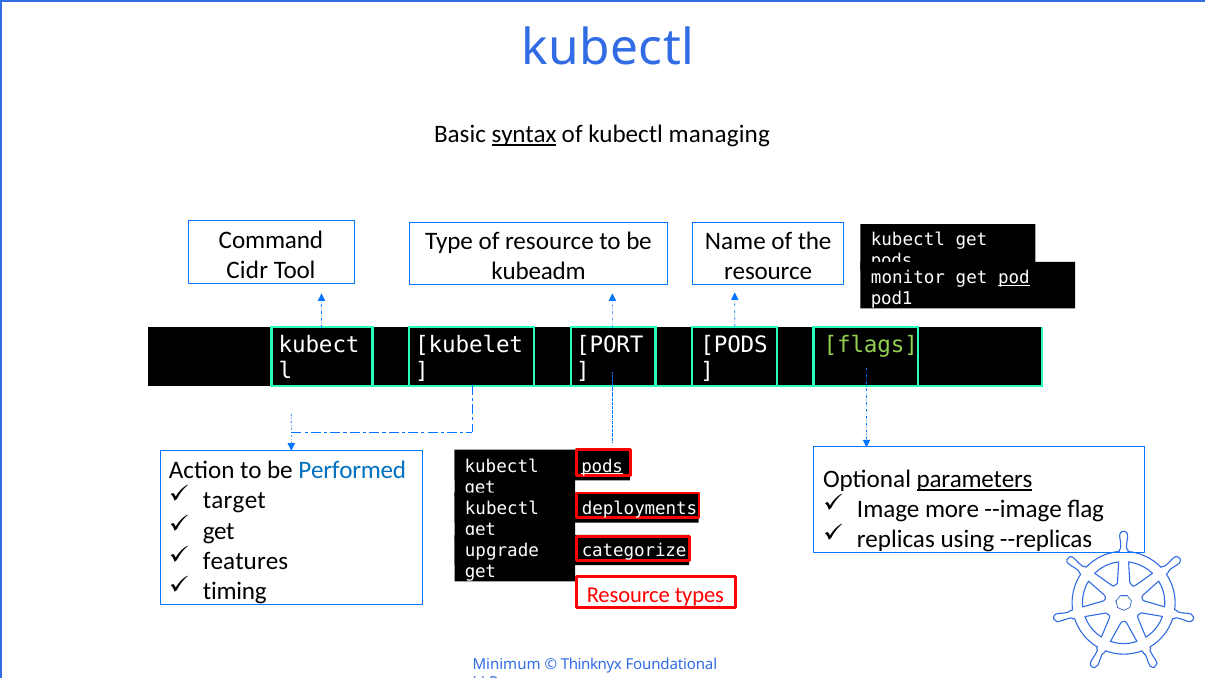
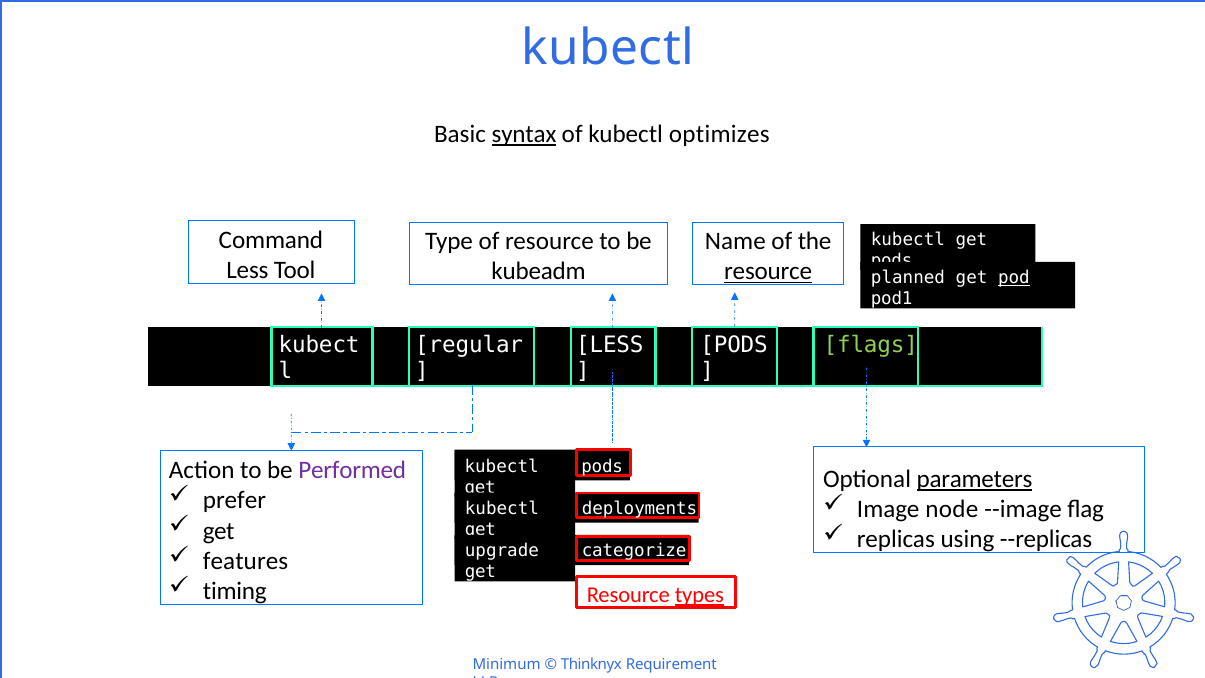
managing: managing -> optimizes (719, 134)
Cidr: Cidr -> Less (247, 270)
resource underline: none -> present (768, 272)
monitor: monitor -> planned (908, 278)
kubelet: kubelet -> regular (469, 345)
PORT: PORT -> LESS (610, 345)
pods underline: present -> none (602, 466)
Performed colour: blue -> purple (352, 470)
target: target -> prefer (234, 500)
more: more -> node (952, 509)
types underline: none -> present (699, 595)
Foundational: Foundational -> Requirement (671, 664)
